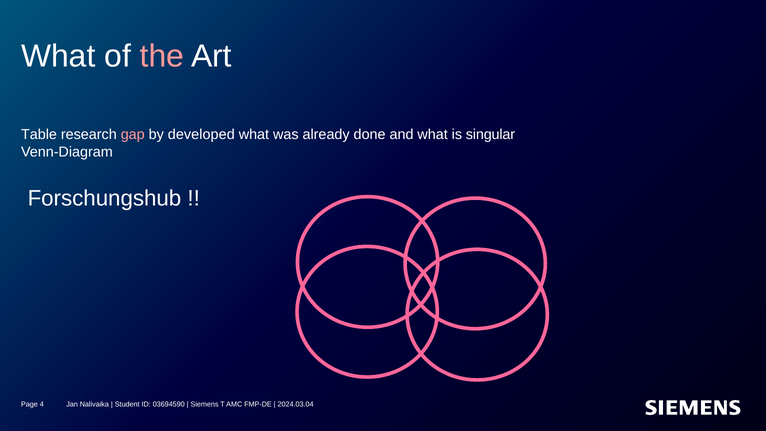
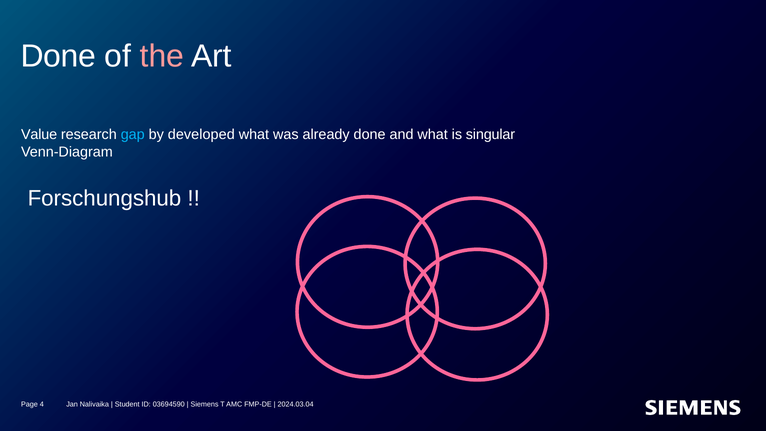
What: What -> Done (58, 56)
Table: Table -> Value (39, 135)
gap colour: pink -> light blue (133, 135)
